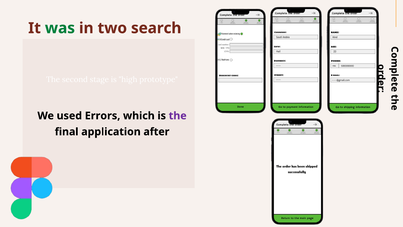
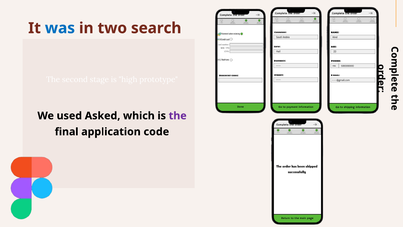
was colour: green -> blue (60, 28)
Errors: Errors -> Asked (103, 116)
after: after -> code (156, 132)
